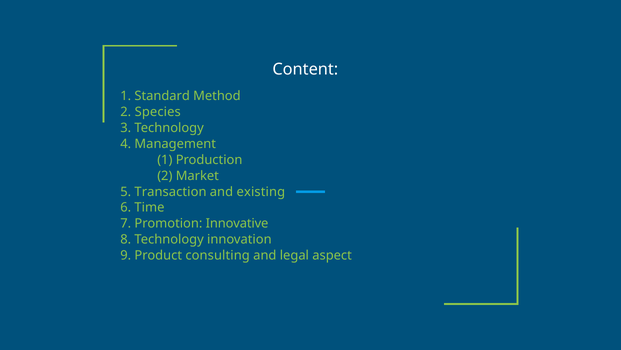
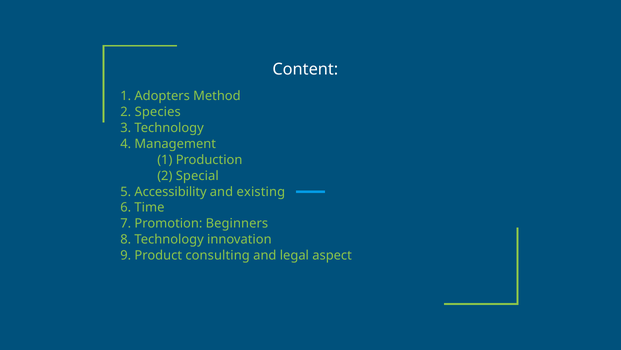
Standard: Standard -> Adopters (162, 96)
Market: Market -> Special (197, 175)
Transaction: Transaction -> Accessibility (171, 191)
Innovative: Innovative -> Beginners (237, 223)
